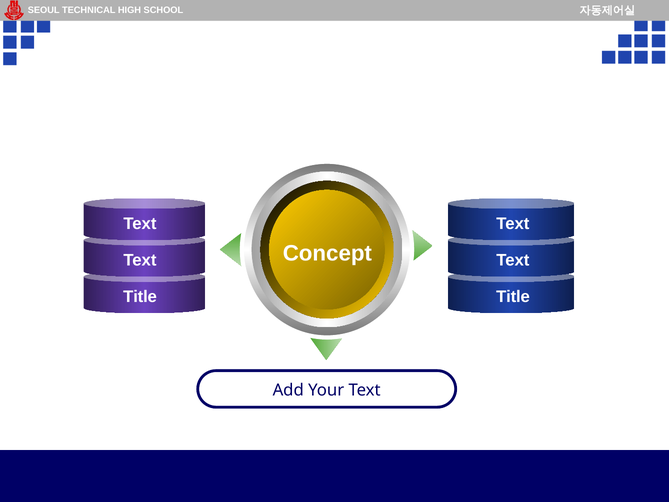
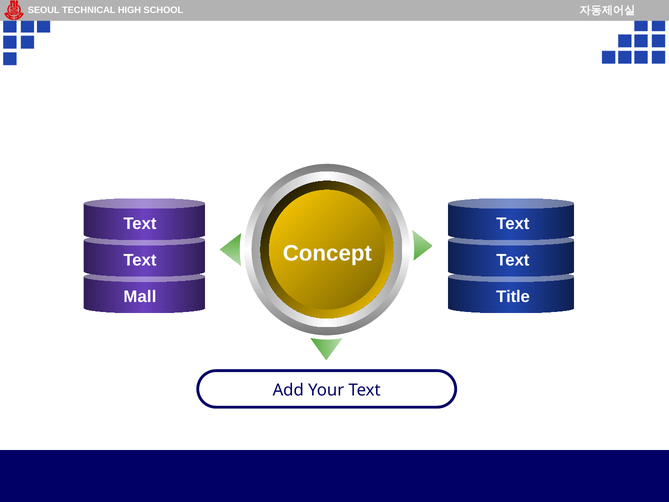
Title: Title -> Mall (140, 297)
